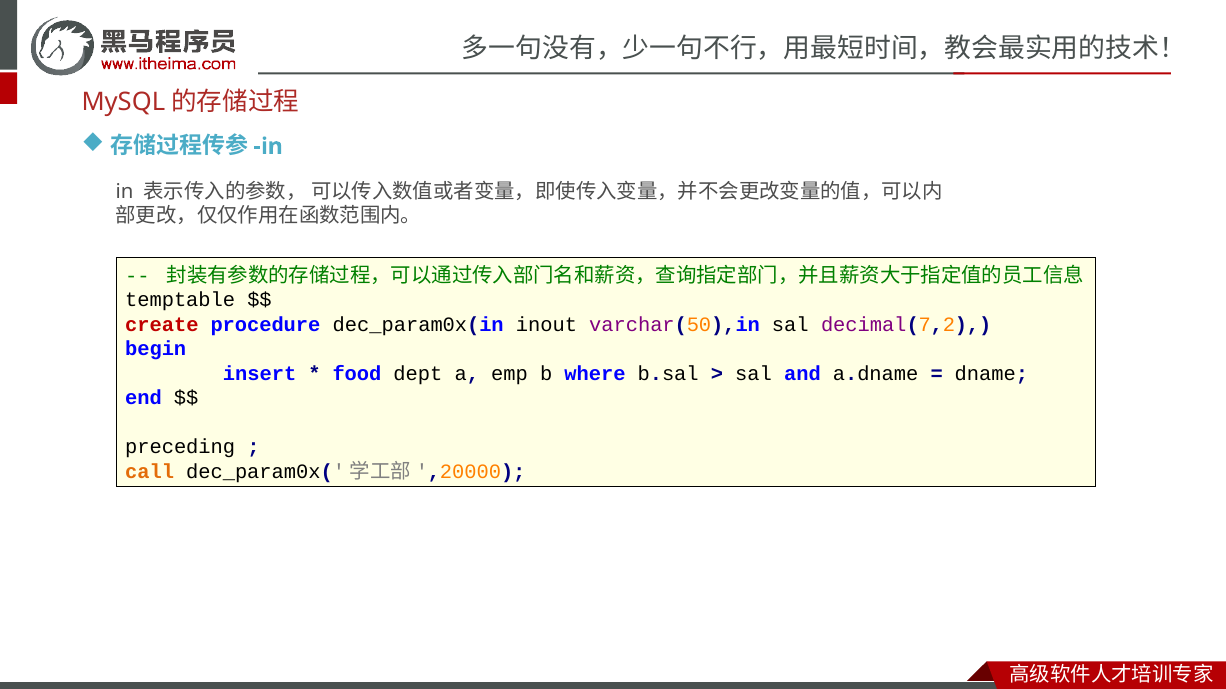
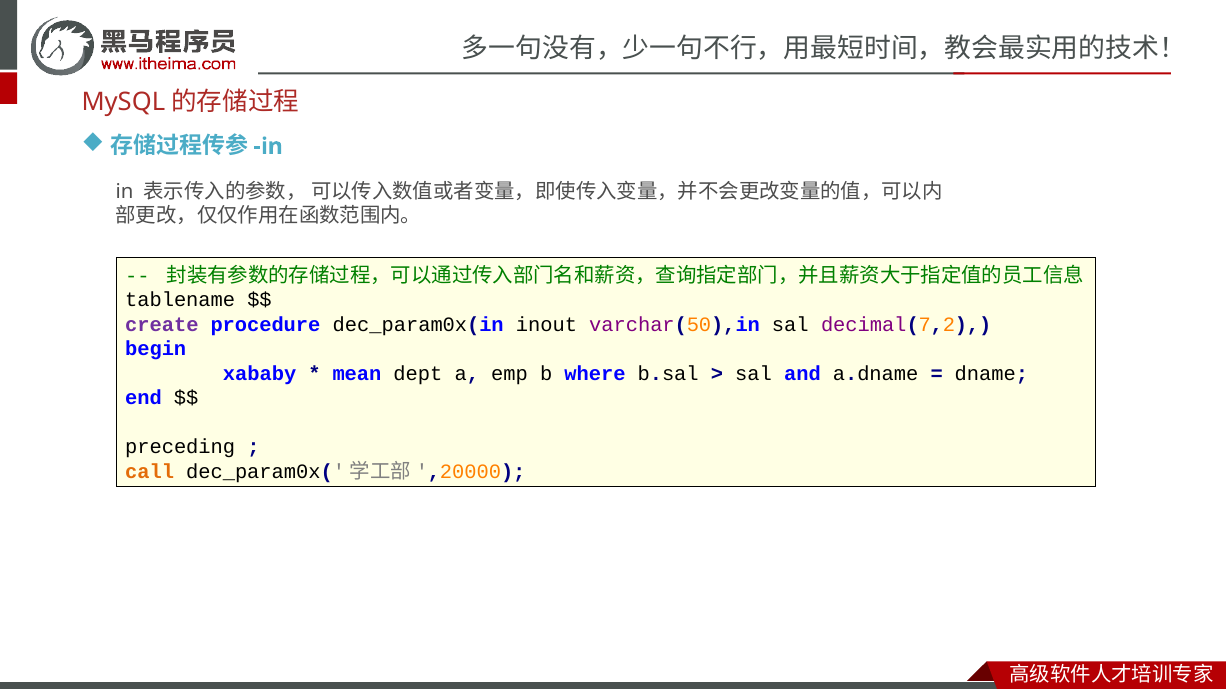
temptable: temptable -> tablename (180, 300)
create colour: red -> purple (162, 325)
insert: insert -> xababy (260, 374)
food: food -> mean (357, 374)
